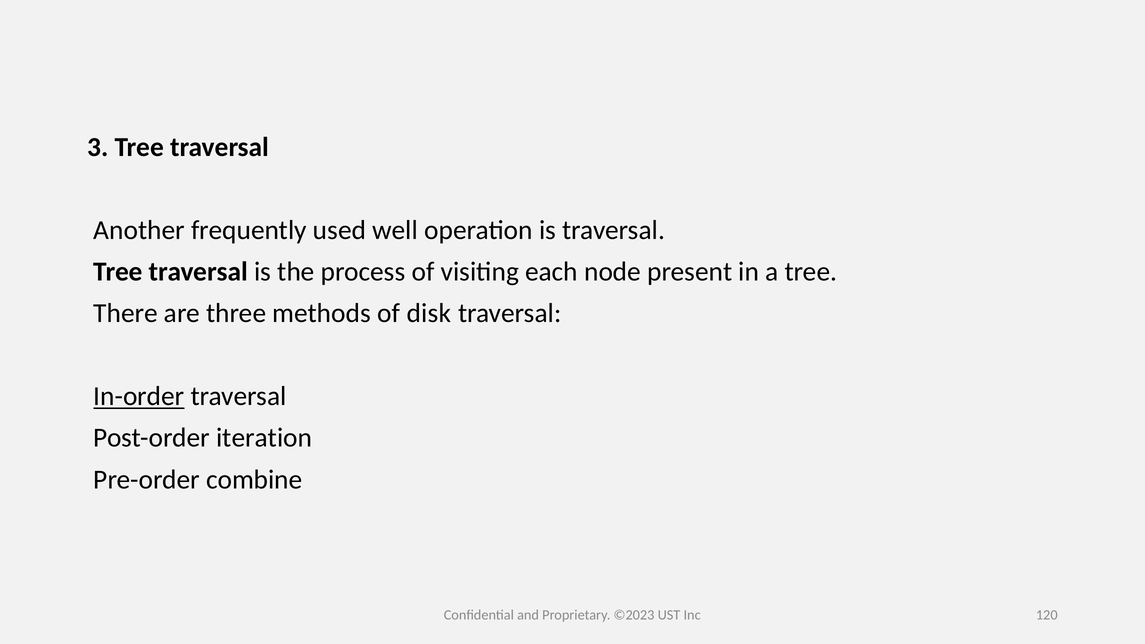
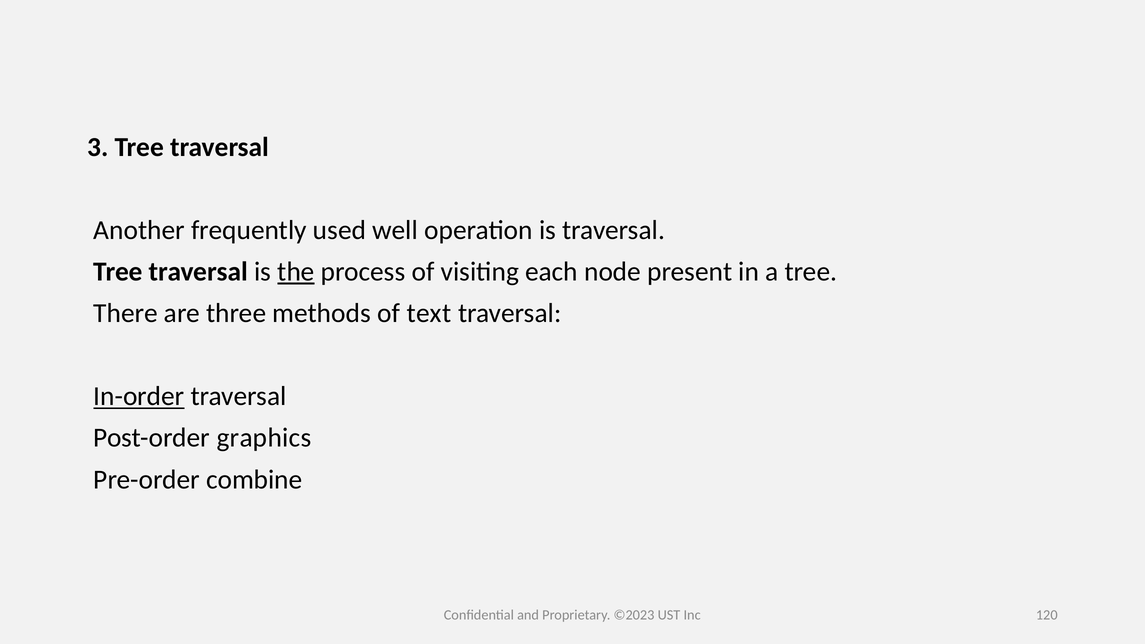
the underline: none -> present (296, 272)
disk: disk -> text (429, 313)
iteration: iteration -> graphics (264, 438)
